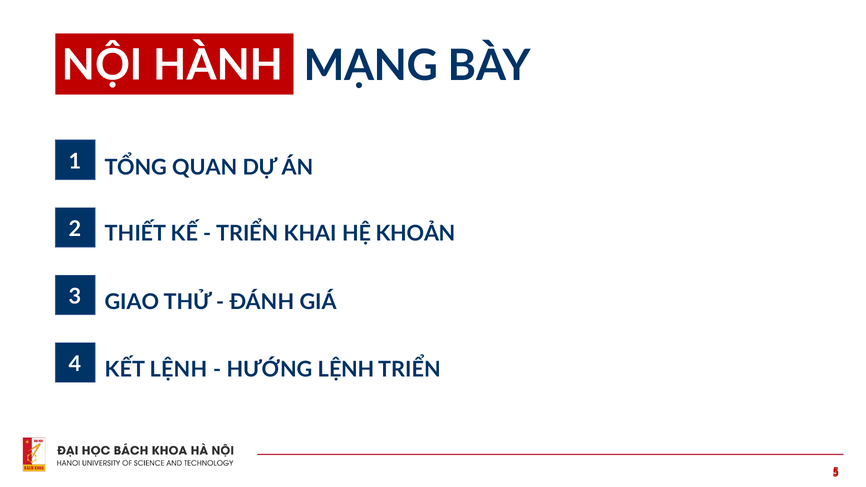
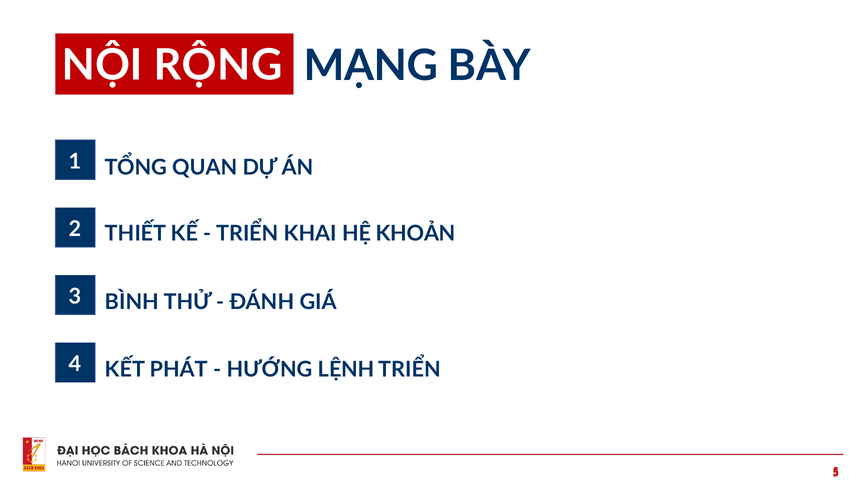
HÀNH: HÀNH -> RỘNG (218, 66)
GIAO: GIAO -> BÌNH (132, 302)
KẾT LỆNH: LỆNH -> PHÁT (179, 370)
